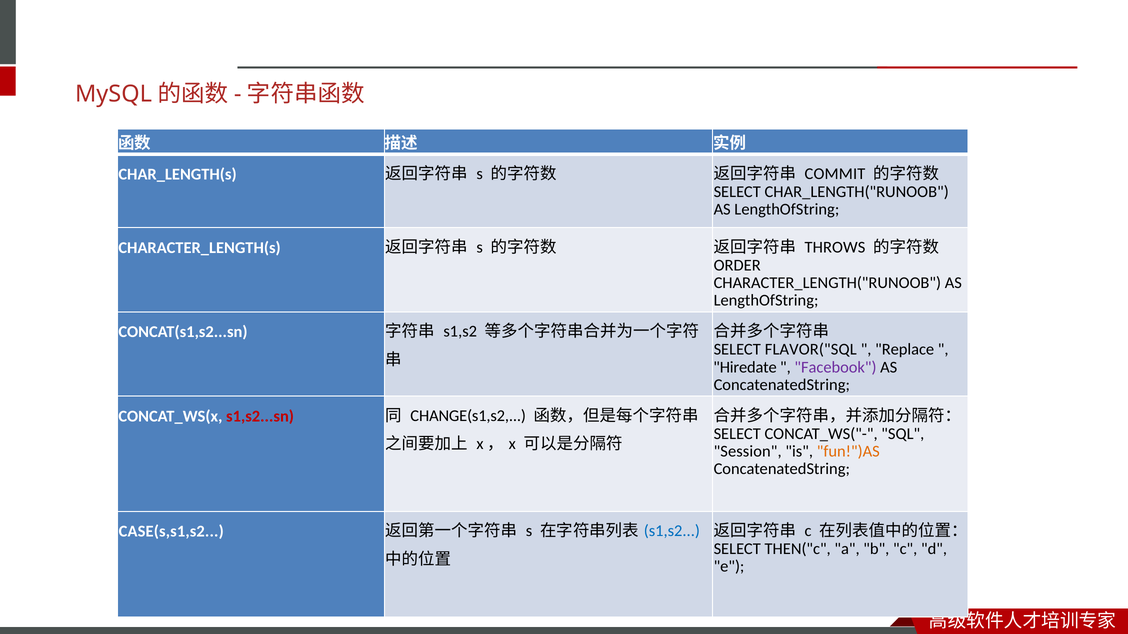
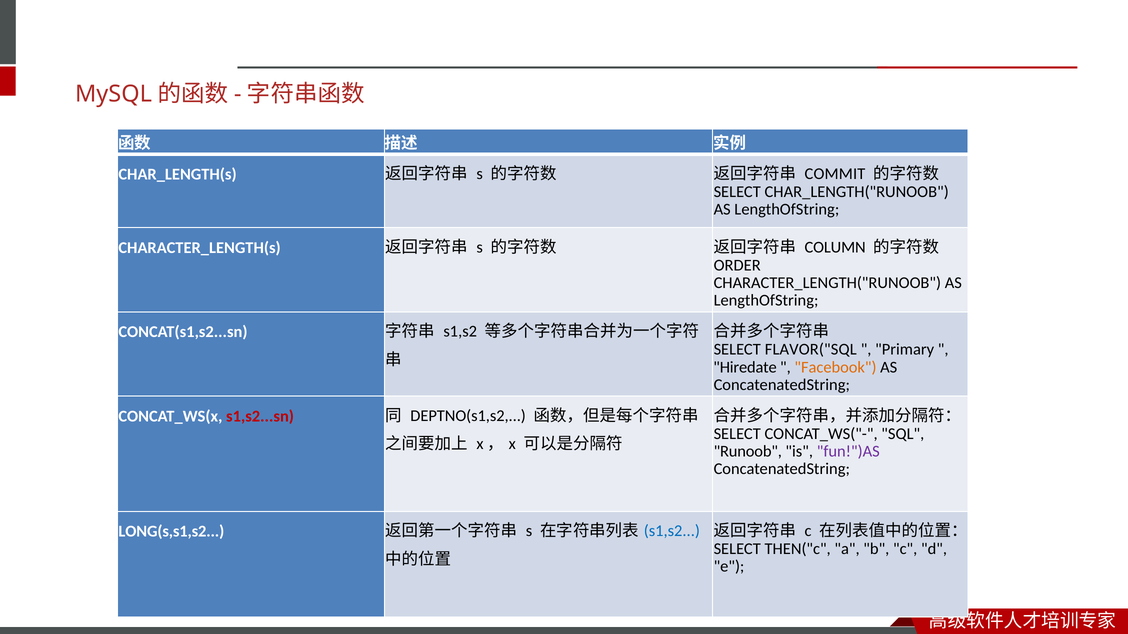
THROWS: THROWS -> COLUMN (835, 247)
Replace: Replace -> Primary (905, 350)
Facebook colour: purple -> orange (835, 367)
CHANGE(s1,s2: CHANGE(s1,s2 -> DEPTNO(s1,s2 (468, 416)
Session: Session -> Runoob (748, 452)
fun!")AS colour: orange -> purple (848, 452)
CASE(s,s1,s2: CASE(s,s1,s2 -> LONG(s,s1,s2 (171, 532)
